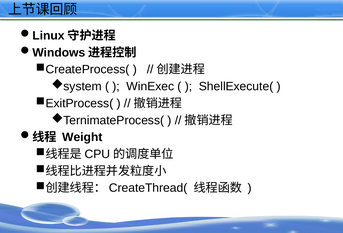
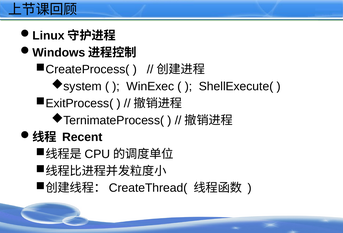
Weight: Weight -> Recent (82, 137)
